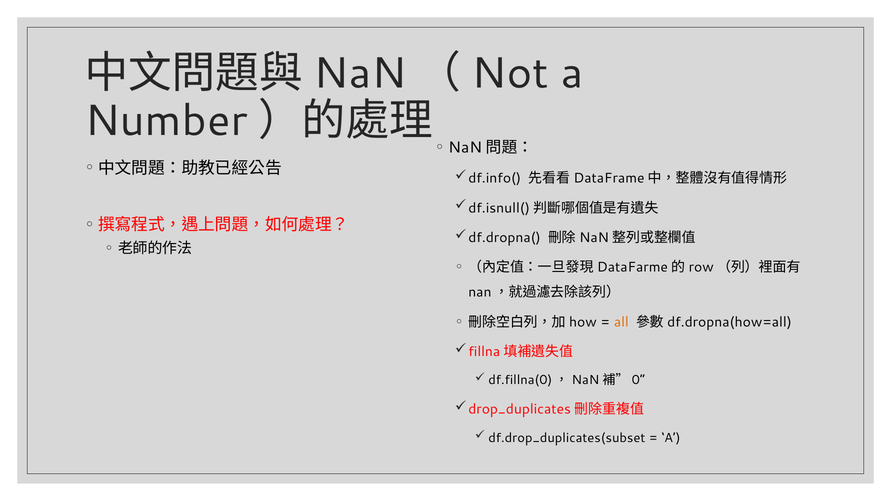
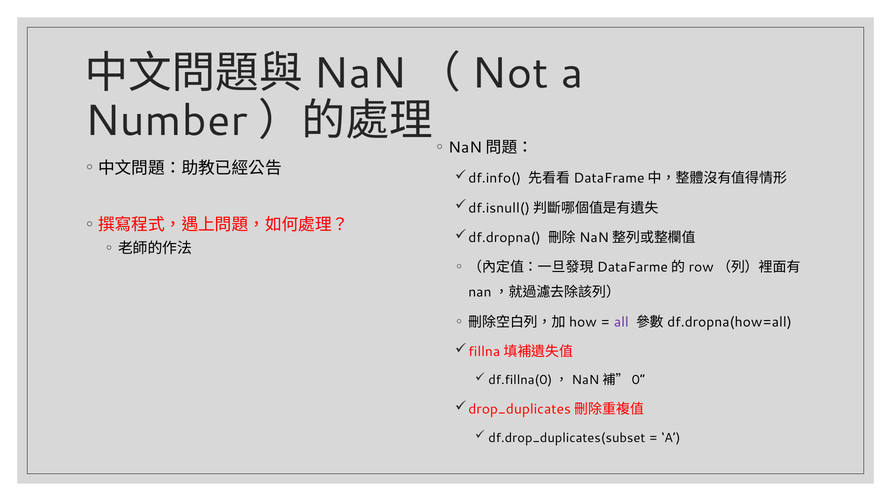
all colour: orange -> purple (621, 322)
